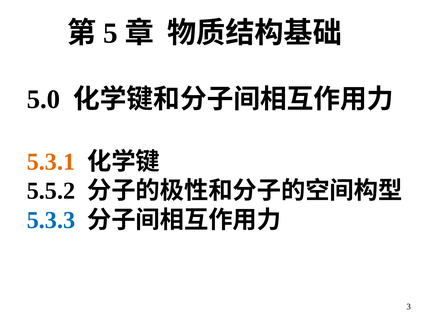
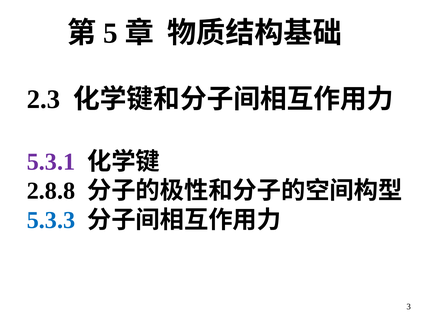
5.0: 5.0 -> 2.3 (43, 99)
5.3.1 colour: orange -> purple (51, 162)
5.5.2: 5.5.2 -> 2.8.8 (51, 191)
